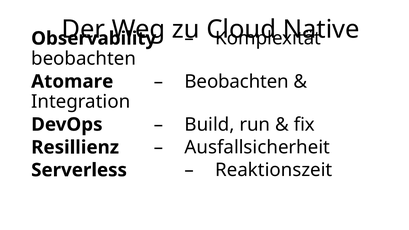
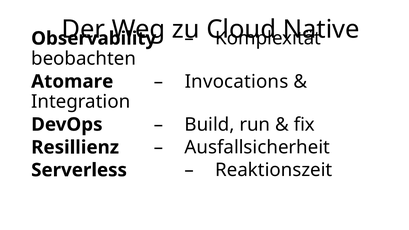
Beobachten: Beobachten -> Invocations (237, 82)
